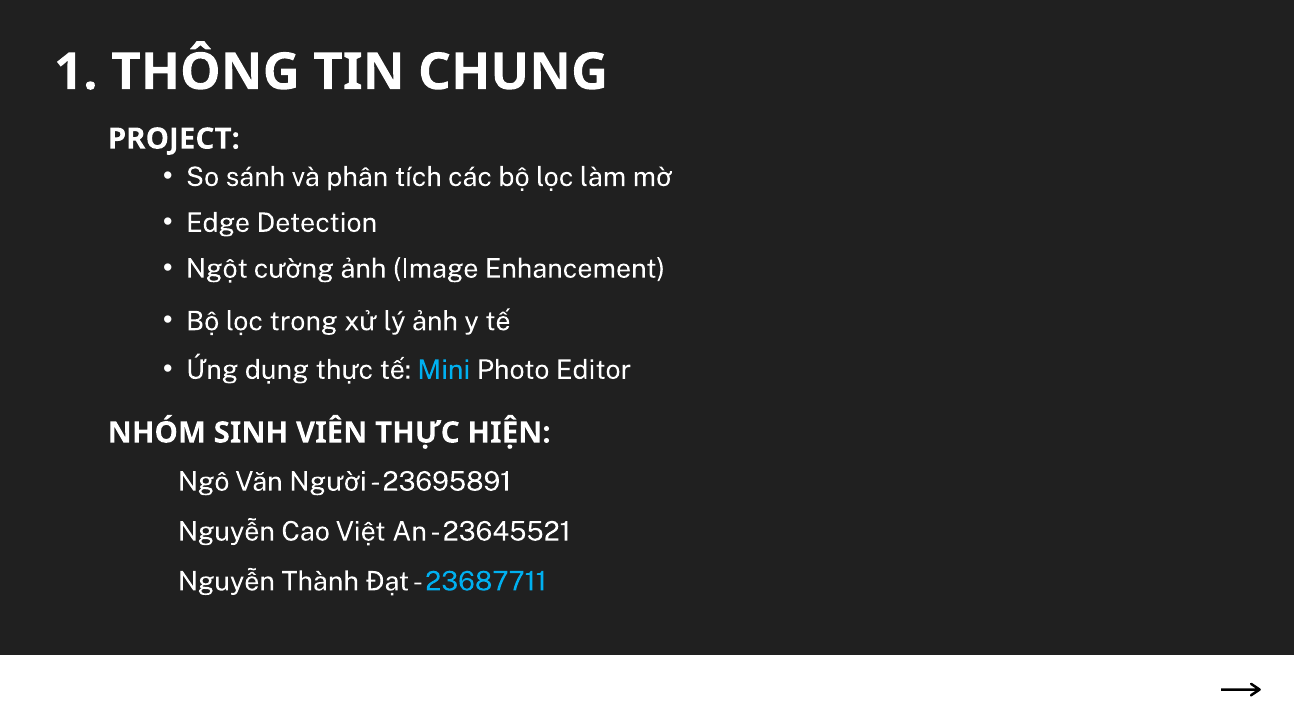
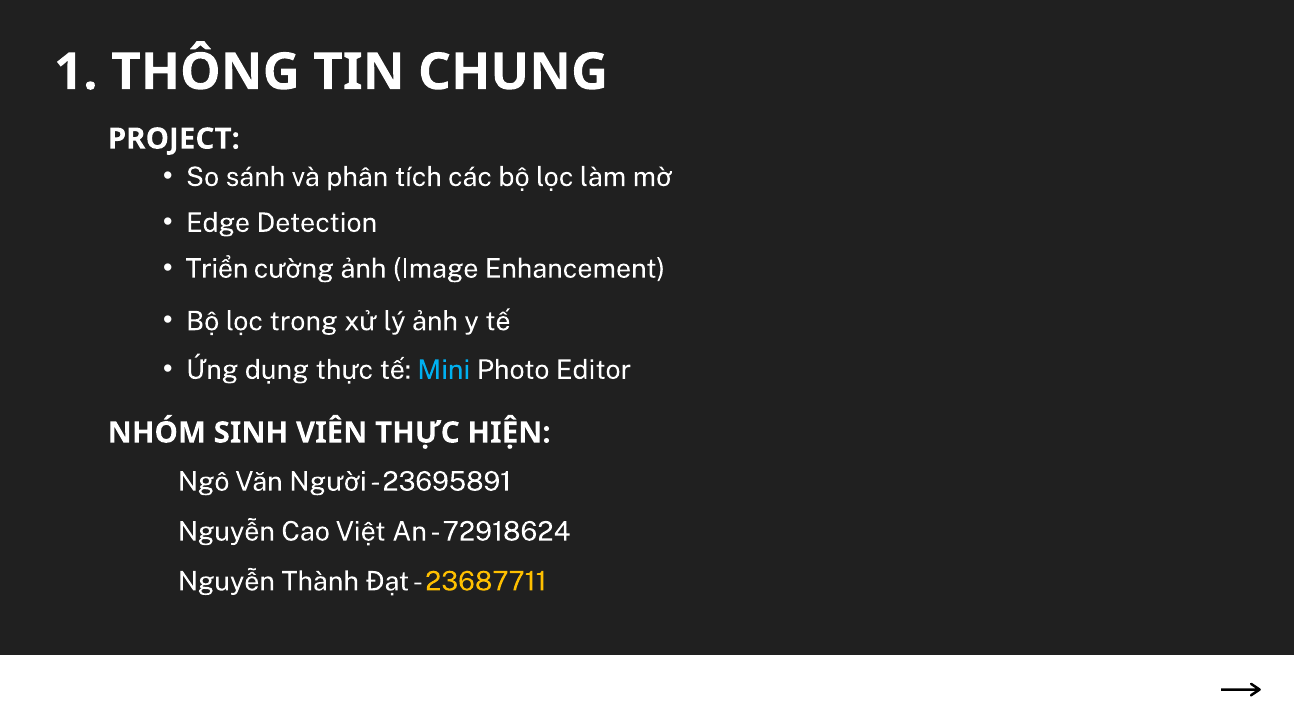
Ngột: Ngột -> Triển (217, 269)
23645521: 23645521 -> 72918624 (507, 532)
23687711 colour: light blue -> yellow (486, 581)
